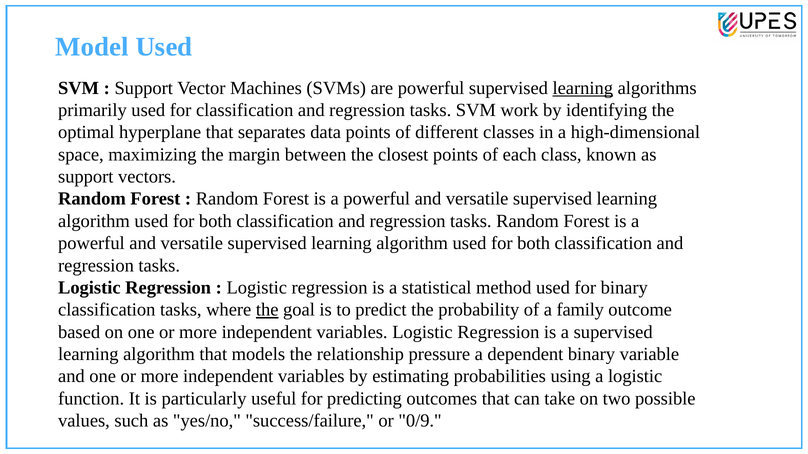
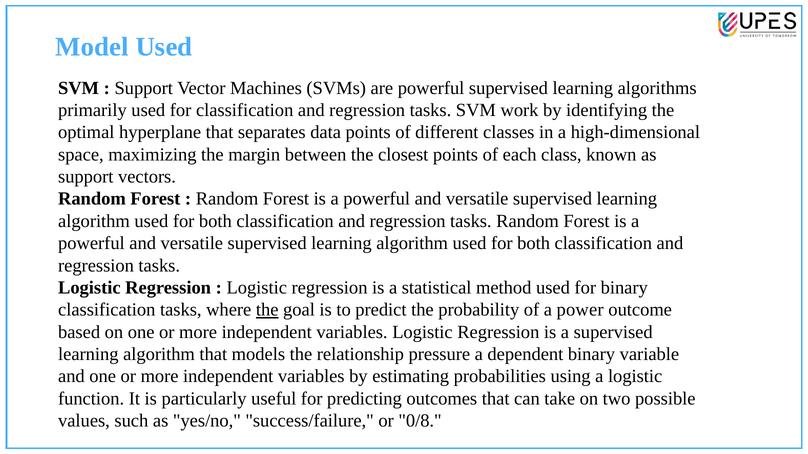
learning underline: present -> none (583, 88)
family: family -> power (580, 310)
0/9: 0/9 -> 0/8 (420, 421)
